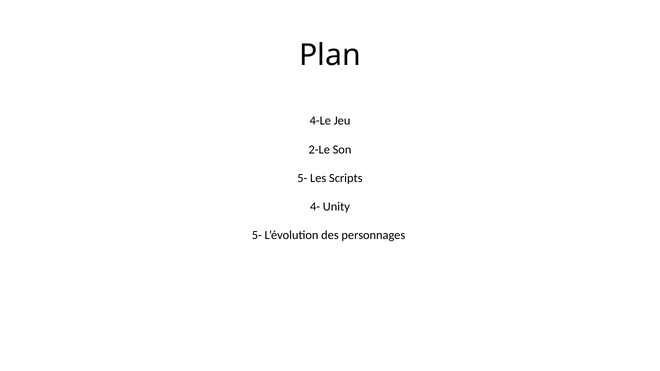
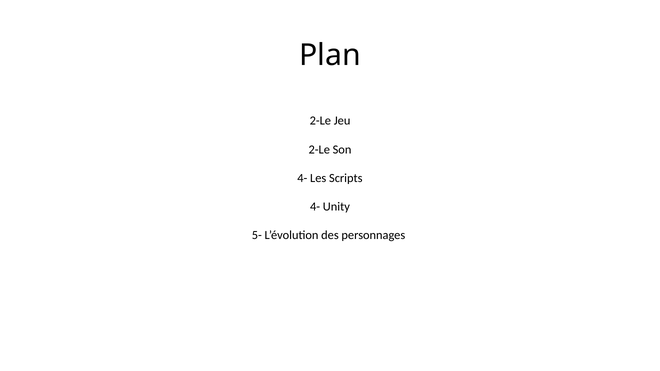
4-Le: 4-Le -> 2-Le (320, 121)
5-: 5- -> 4- (302, 178)
